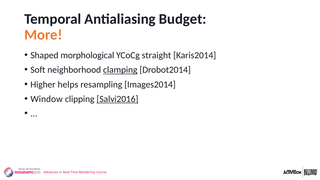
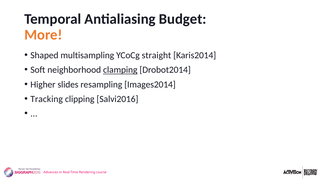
morphological: morphological -> multisampling (87, 55)
helps: helps -> slides (68, 84)
Window: Window -> Tracking (47, 99)
Salvi2016 underline: present -> none (117, 99)
